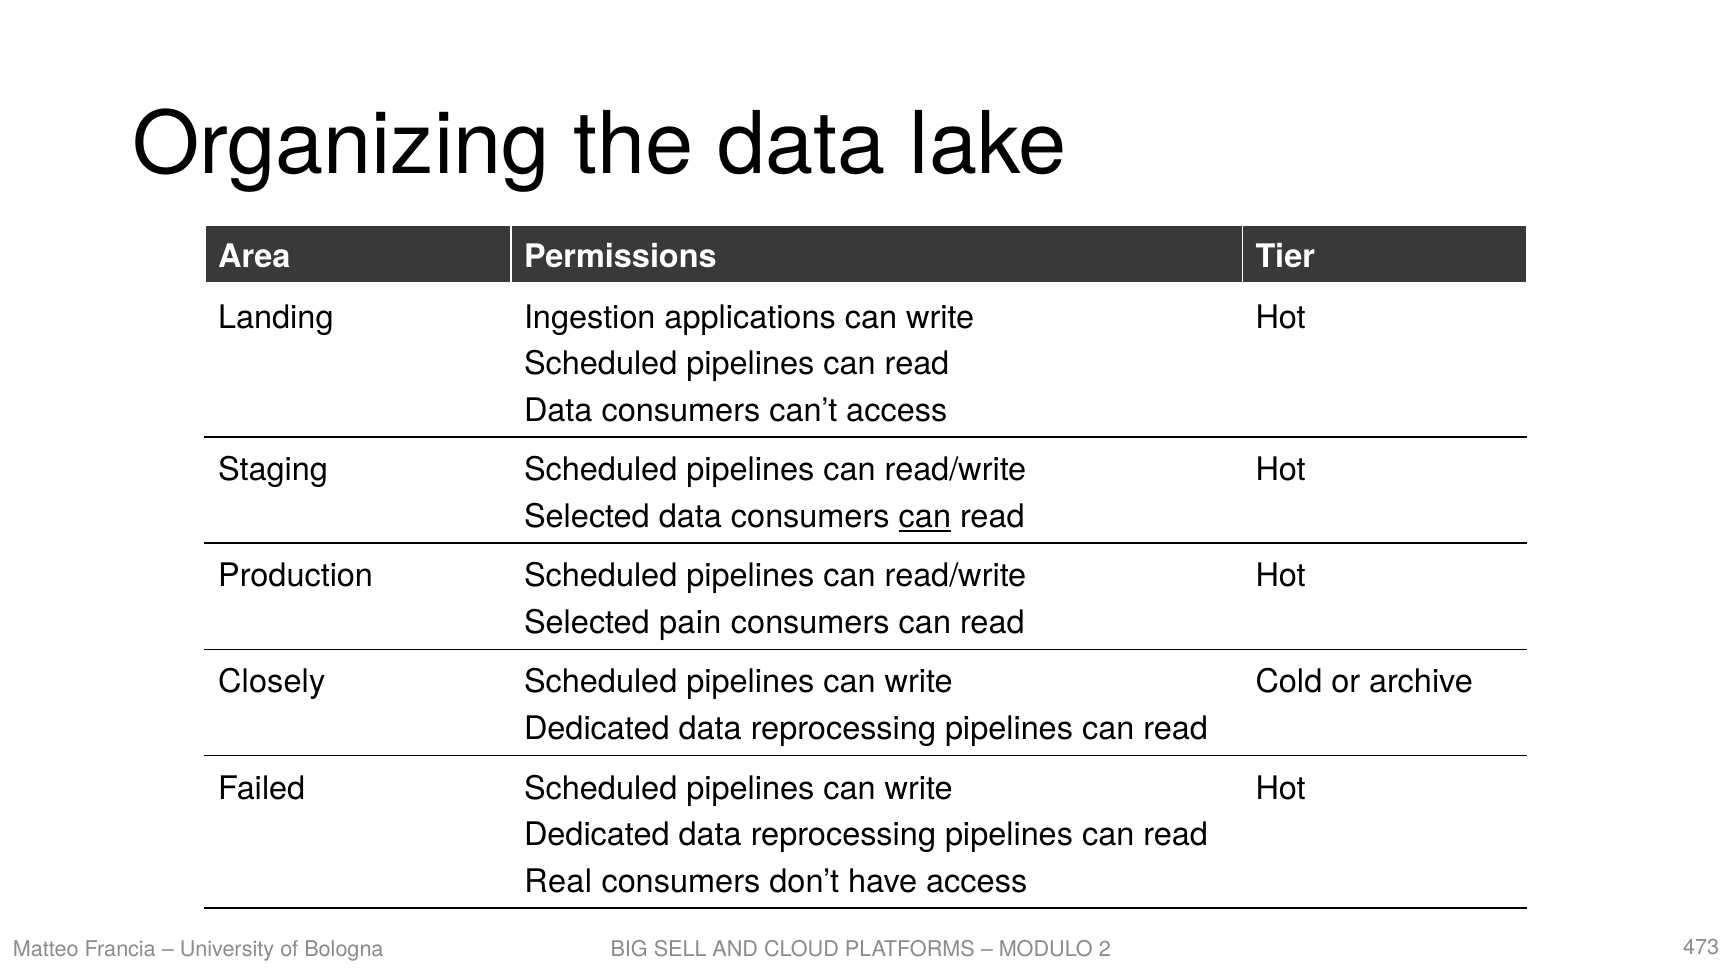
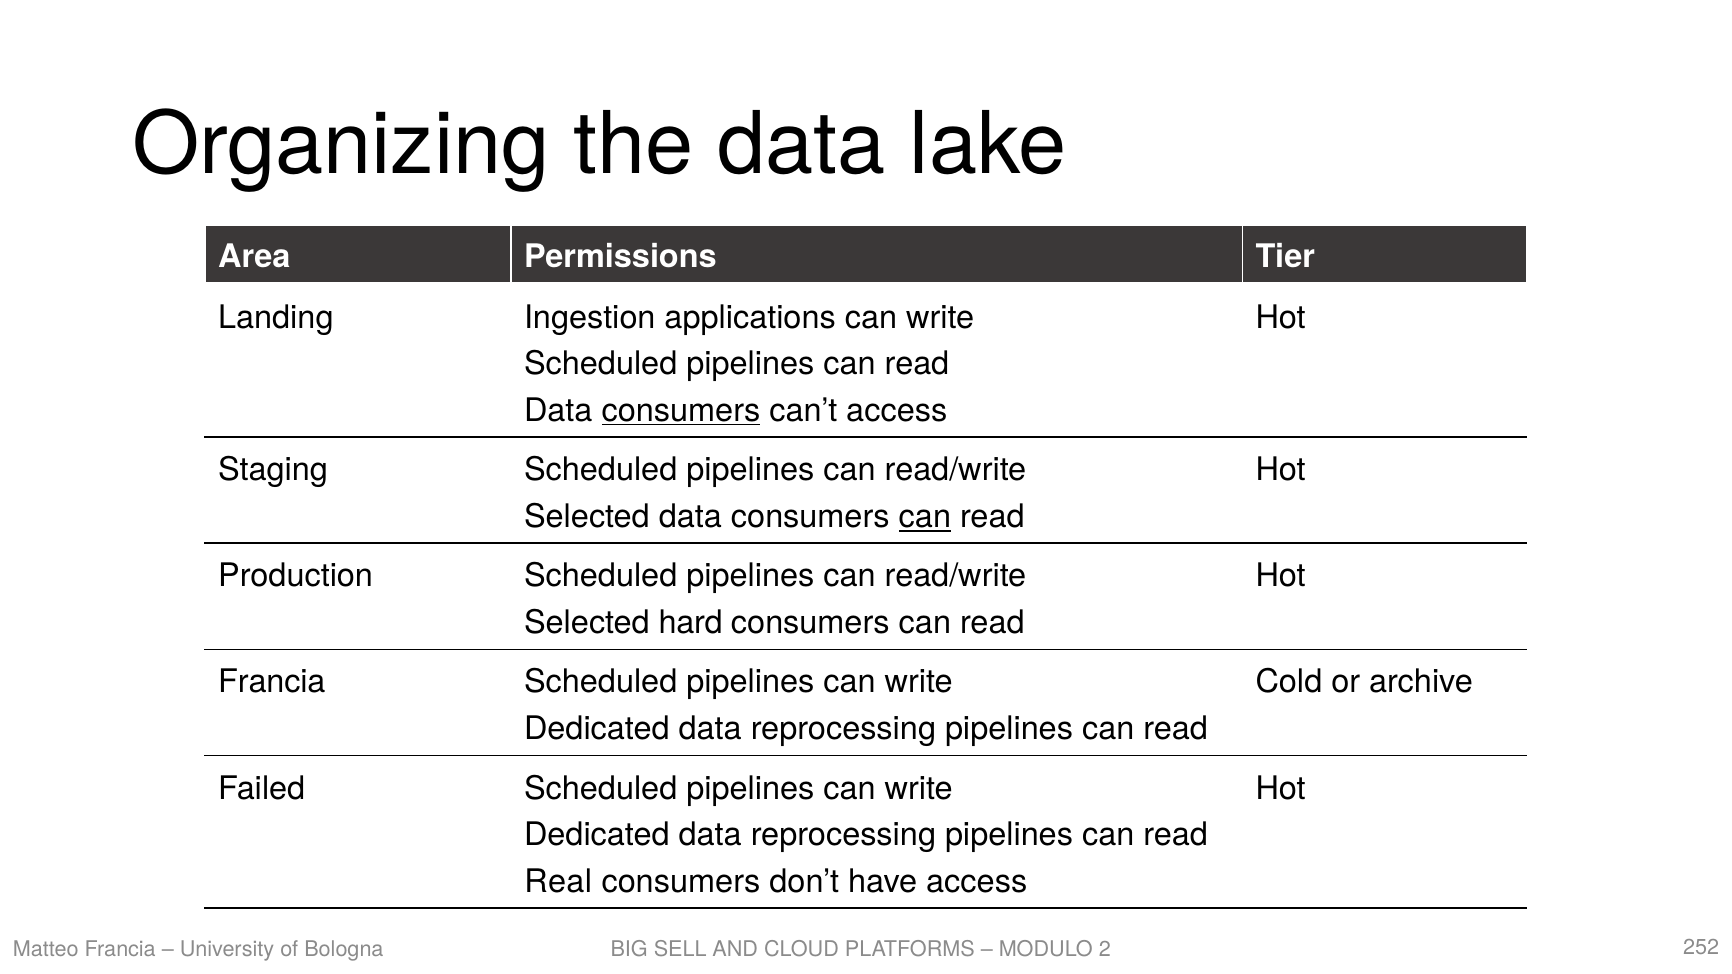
consumers underline: none -> present (681, 411)
pain: pain -> hard (691, 623)
Closely: Closely -> Francia (272, 682)
473: 473 -> 252 (1701, 947)
